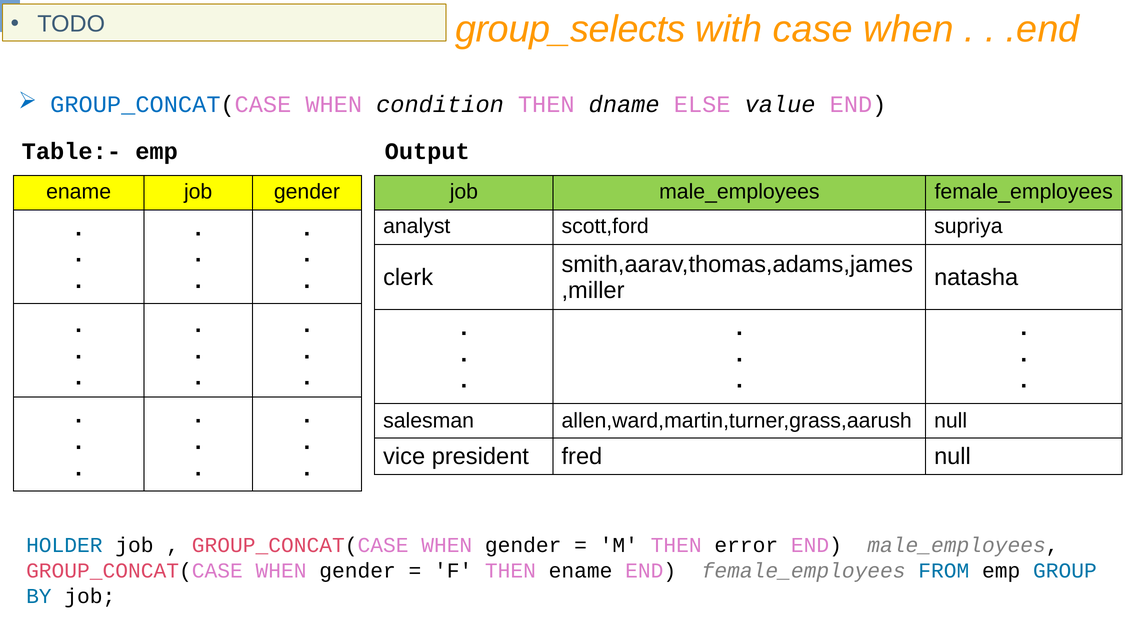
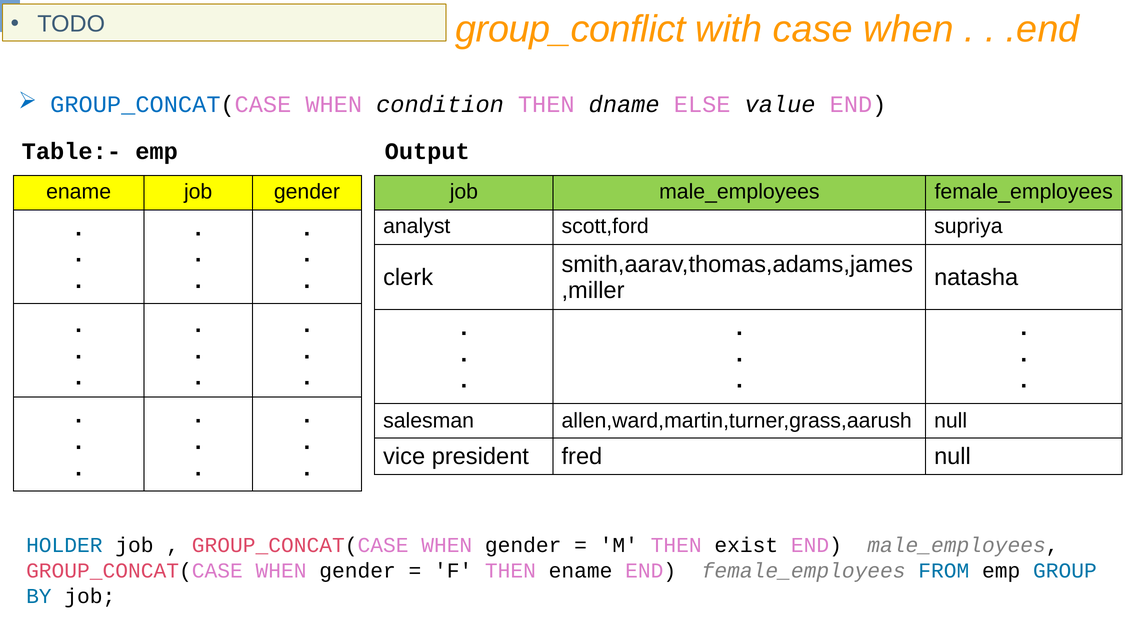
group_selects: group_selects -> group_conflict (570, 29)
error: error -> exist (746, 544)
